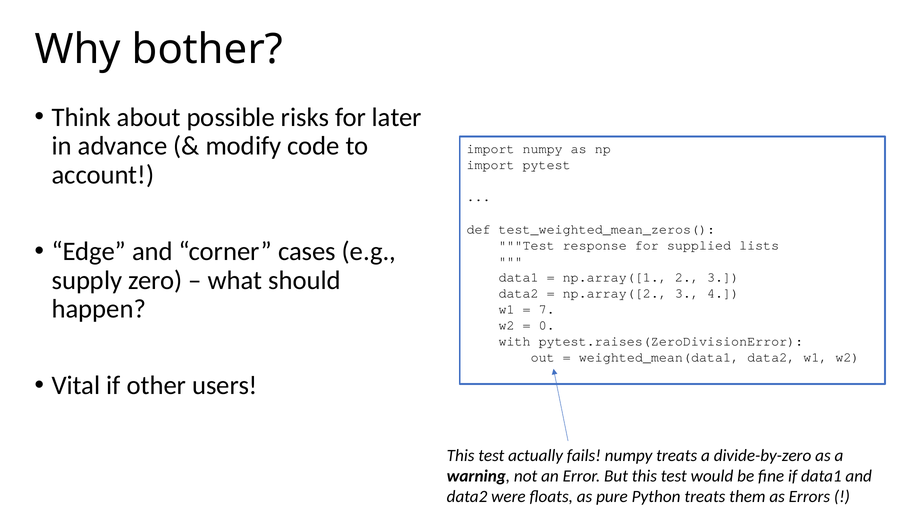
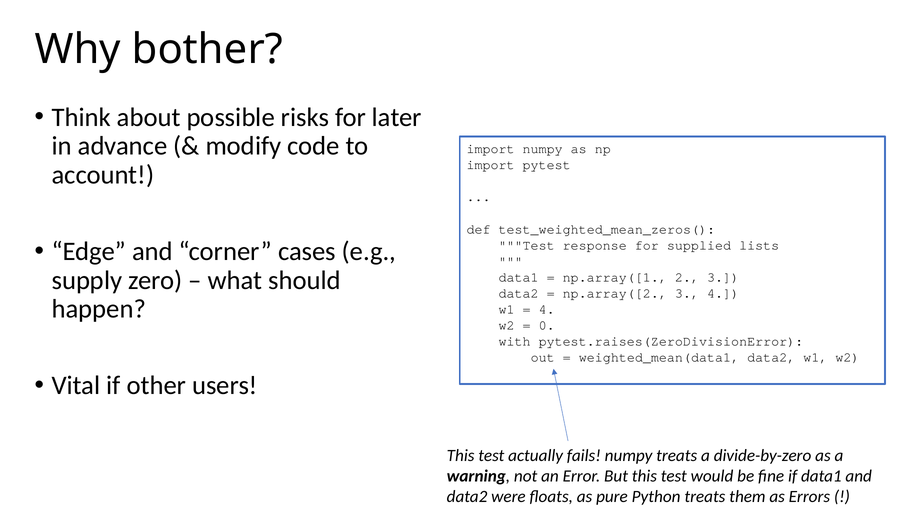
7: 7 -> 4 (547, 309)
